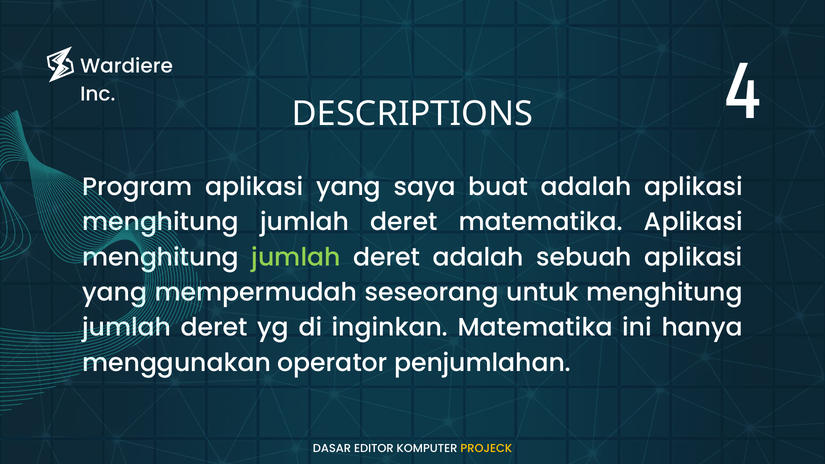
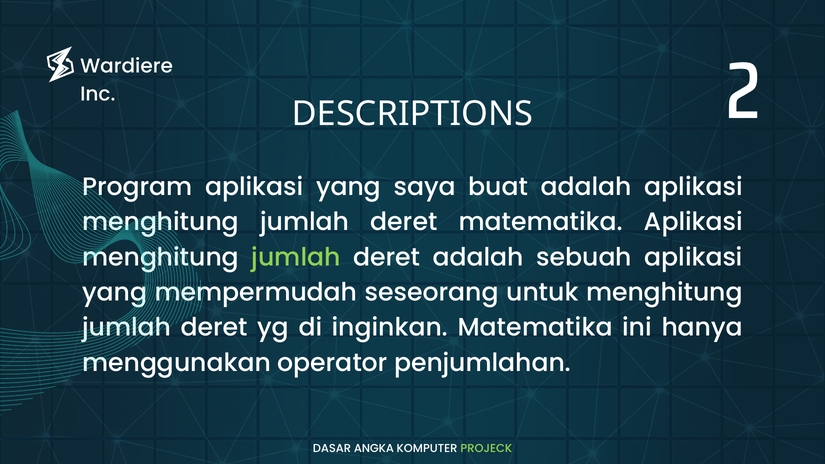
4: 4 -> 2 (743, 92)
EDITOR: EDITOR -> ANGKA (374, 448)
PROJECK colour: yellow -> light green (486, 448)
